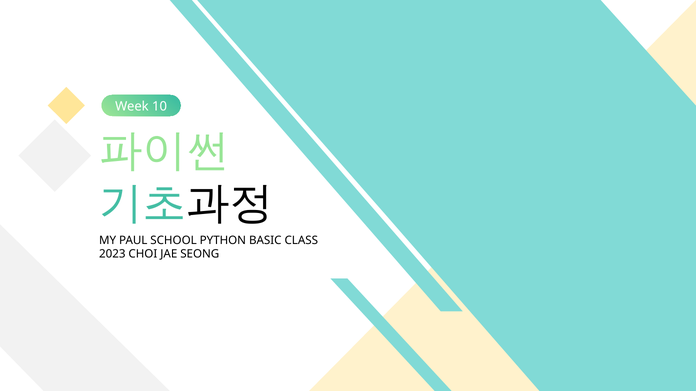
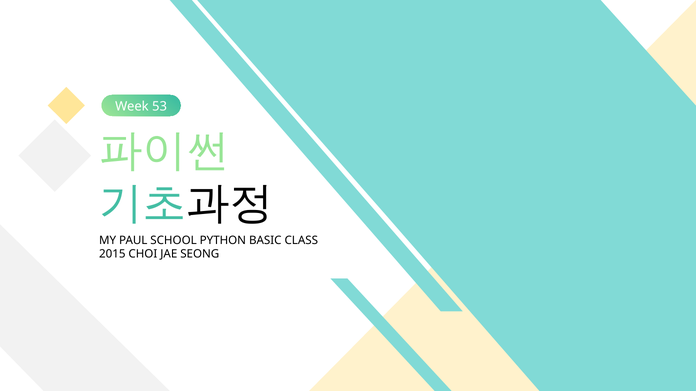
10: 10 -> 53 (160, 107)
2023: 2023 -> 2015 (112, 254)
